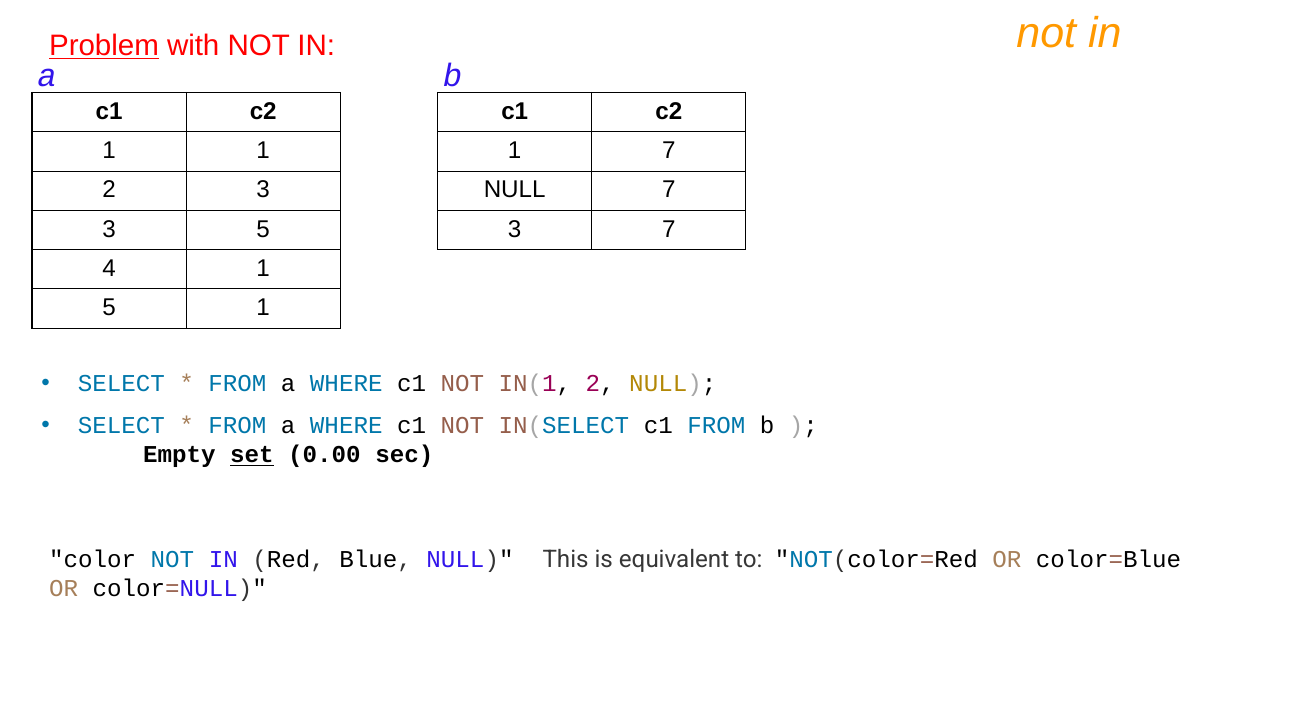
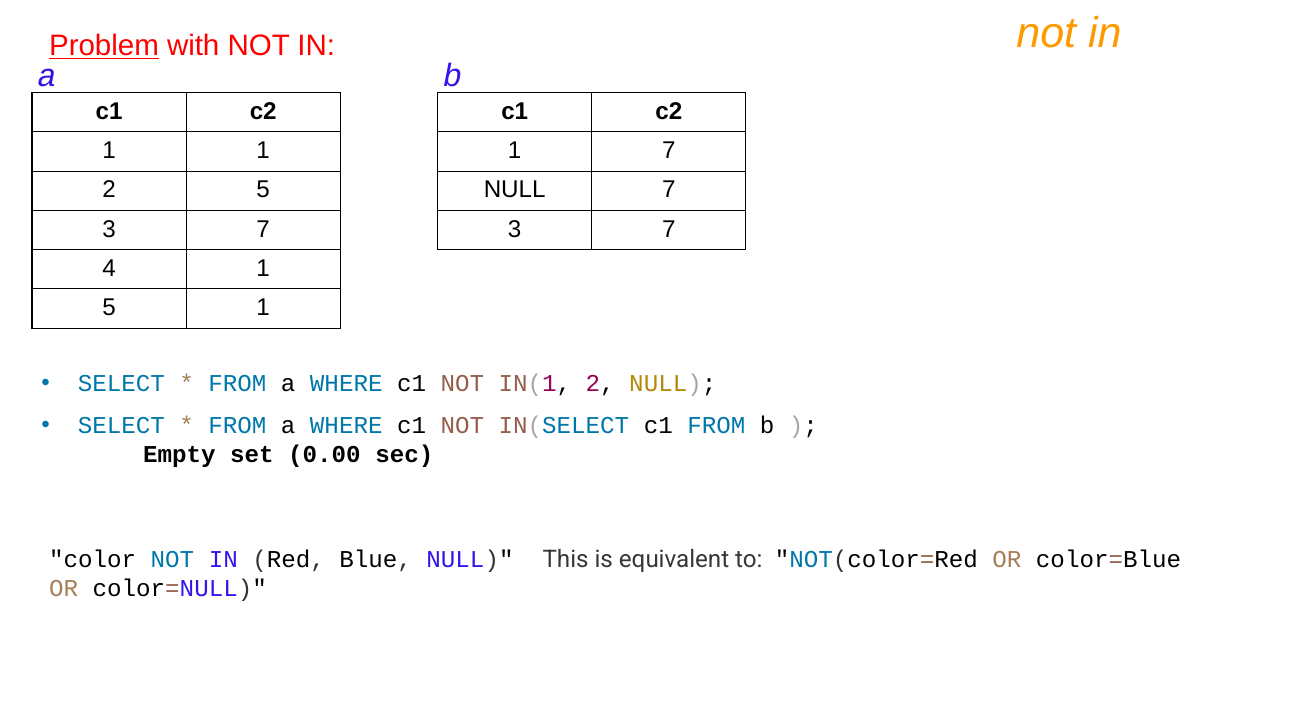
2 3: 3 -> 5 (263, 190)
5: 5 -> 7 (263, 229)
set underline: present -> none (252, 455)
